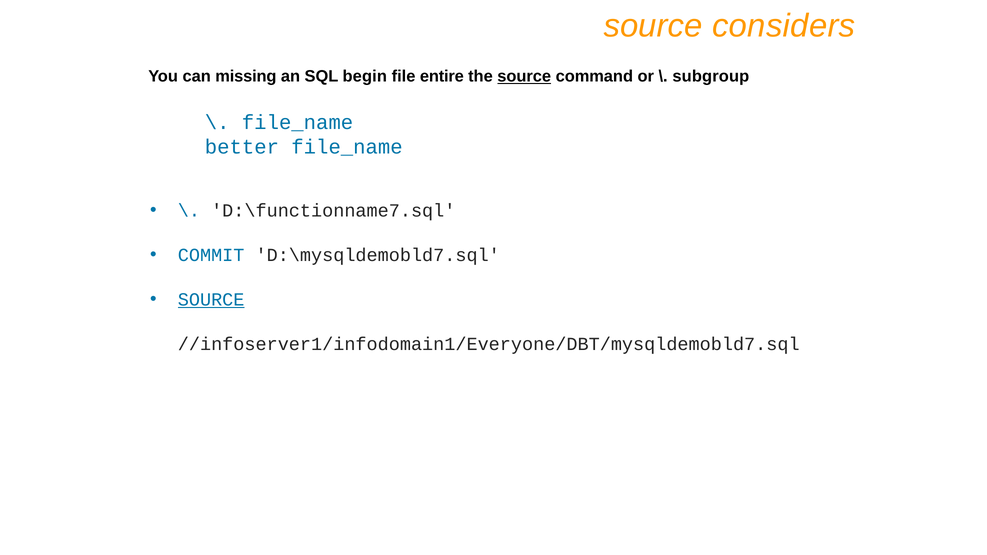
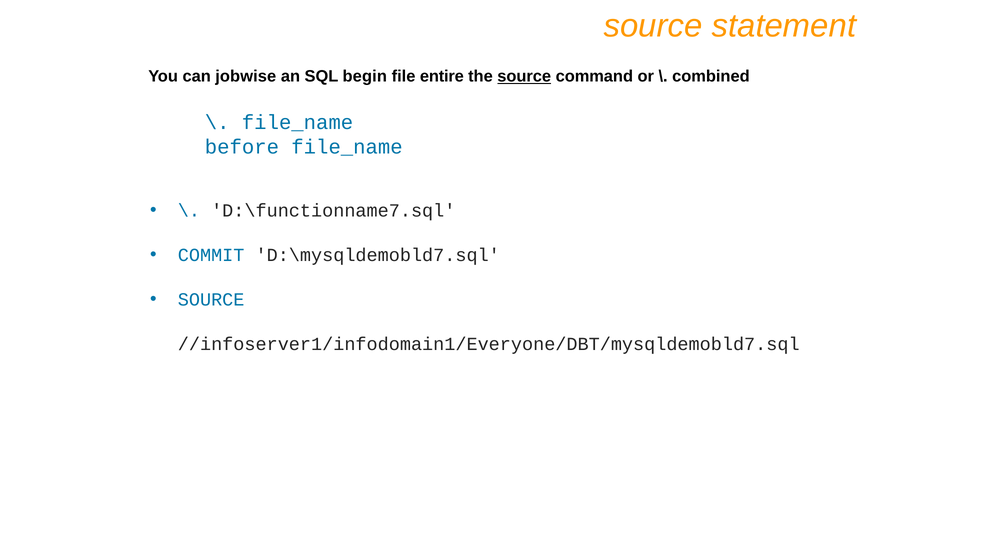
considers: considers -> statement (784, 26)
missing: missing -> jobwise (246, 76)
subgroup: subgroup -> combined (711, 76)
better: better -> before (242, 147)
SOURCE underline: present -> none (211, 300)
